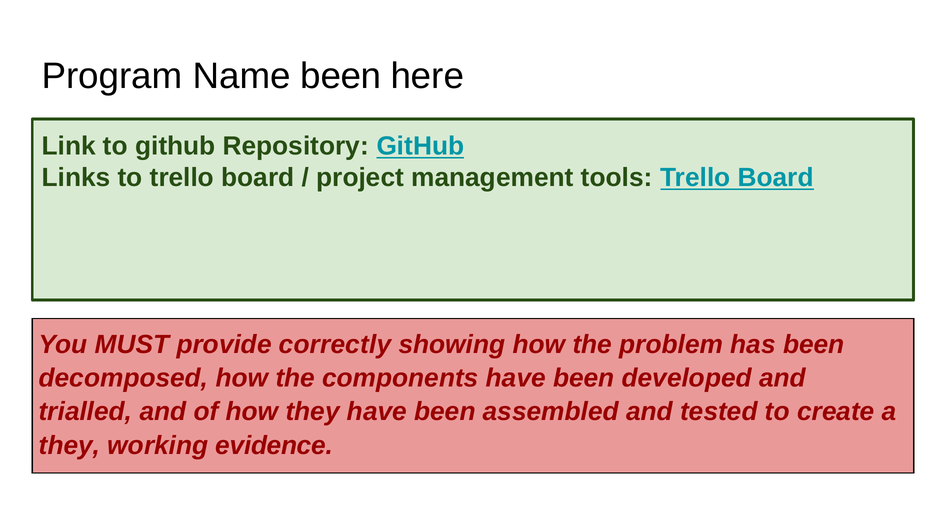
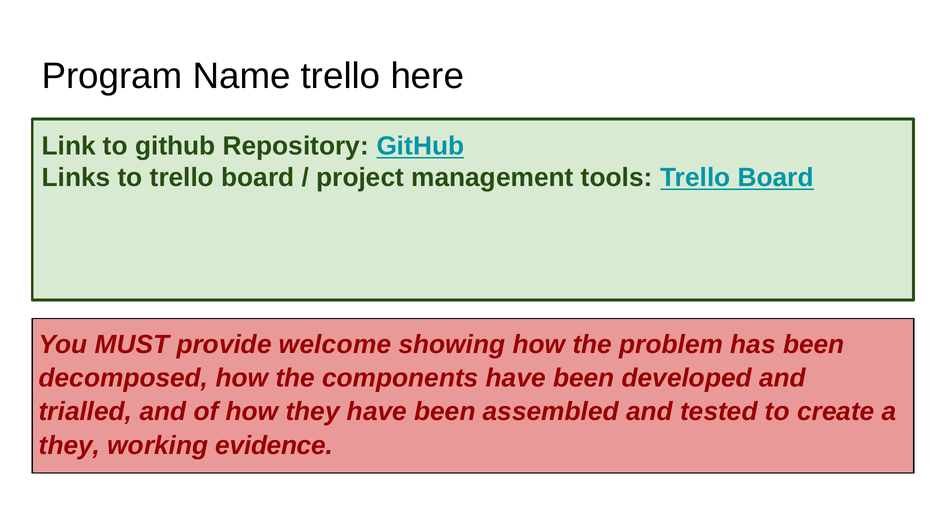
Name been: been -> trello (341, 76)
correctly: correctly -> welcome (335, 344)
